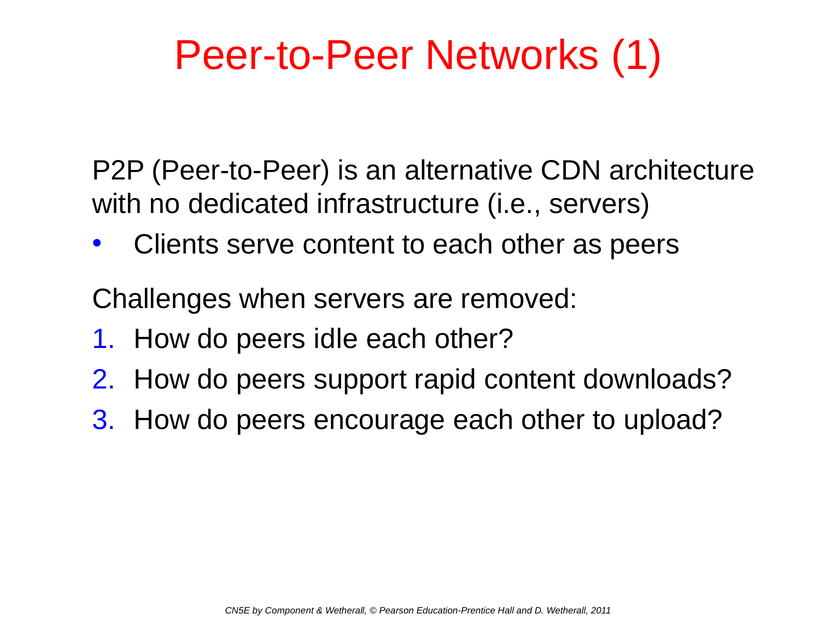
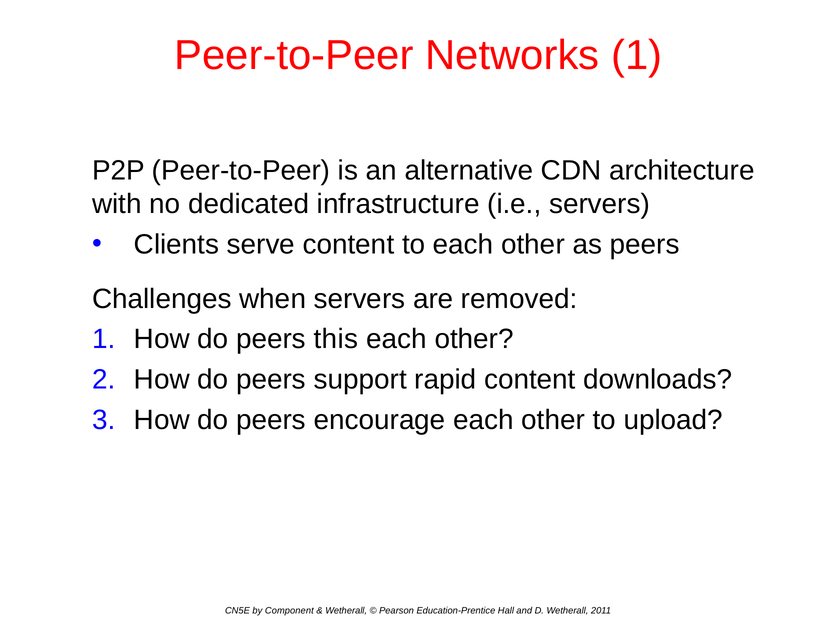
idle: idle -> this (336, 339)
